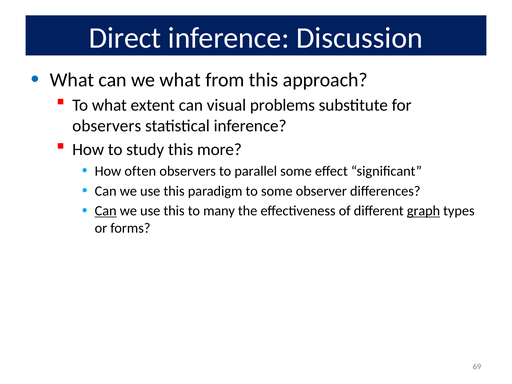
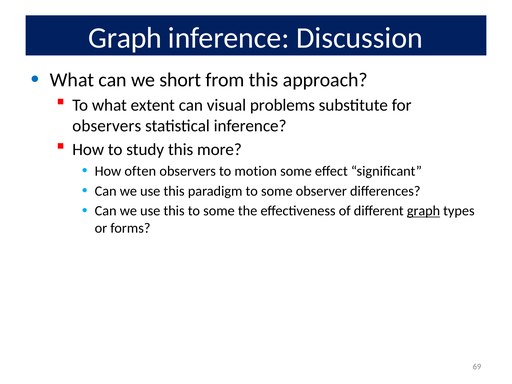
Direct: Direct -> Graph (125, 38)
we what: what -> short (180, 80)
parallel: parallel -> motion (256, 171)
Can underline: present -> none (106, 211)
this to many: many -> some (219, 211)
